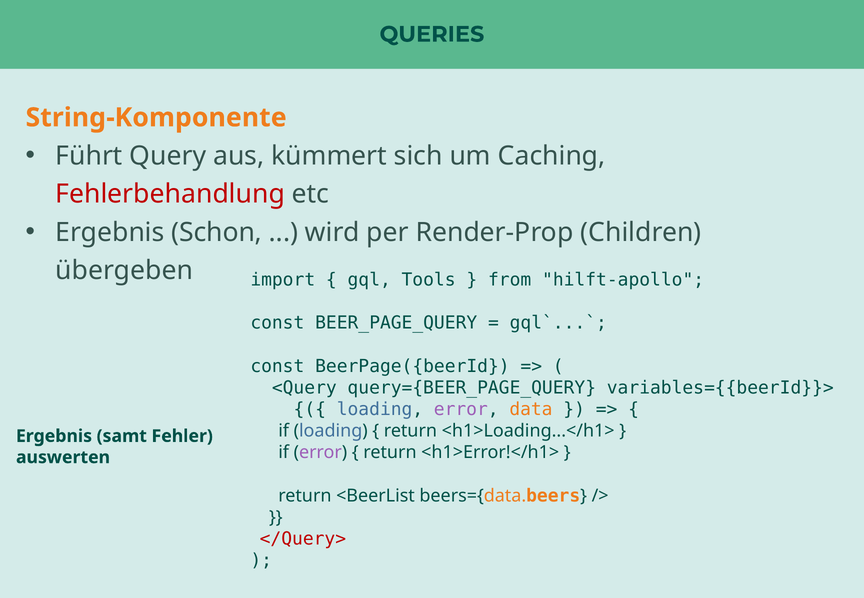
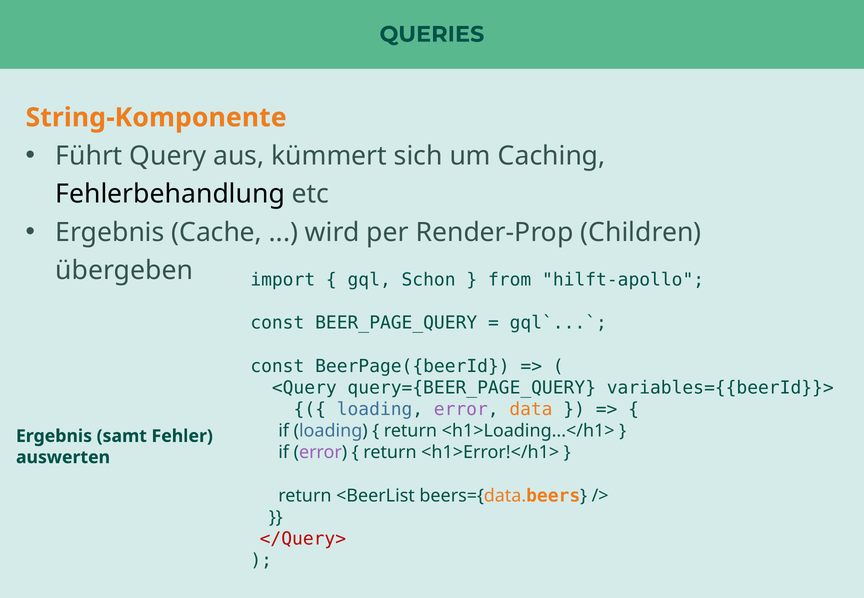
Fehlerbehandlung colour: red -> black (170, 194)
Schon: Schon -> Cache (217, 232)
Tools: Tools -> Schon (429, 280)
